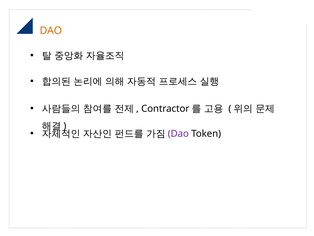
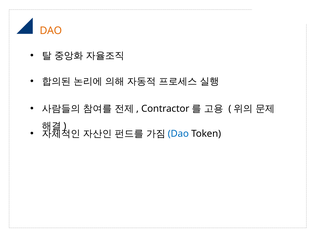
Dao colour: purple -> blue (178, 133)
